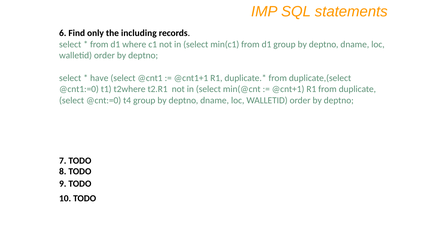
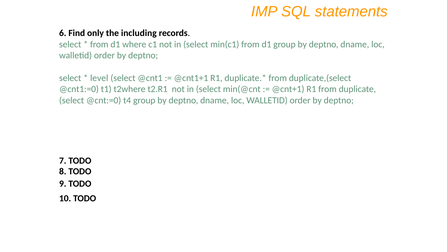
have: have -> level (99, 78)
